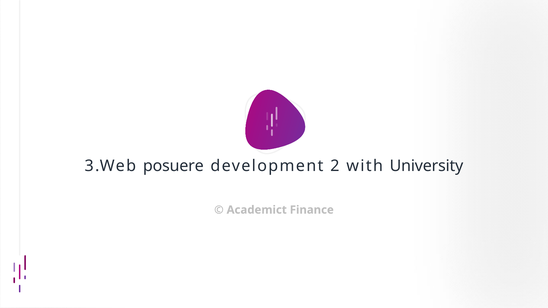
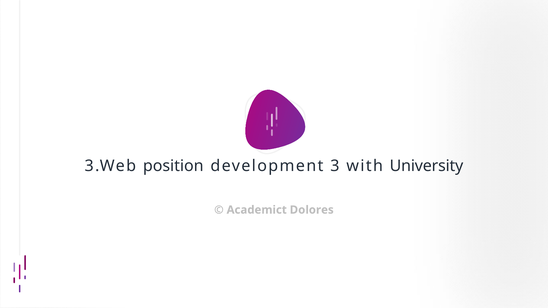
posuere: posuere -> position (173, 166)
2: 2 -> 3 (335, 166)
Finance: Finance -> Dolores (312, 210)
